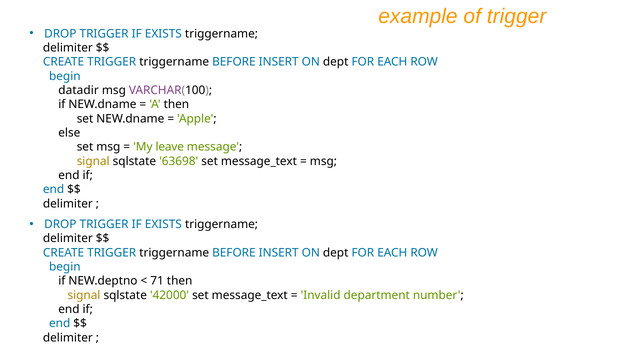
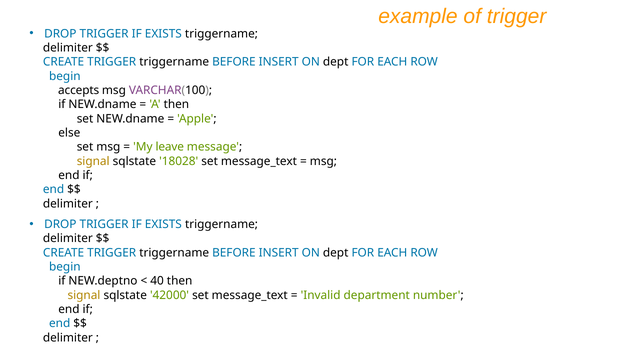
datadir: datadir -> accepts (79, 90)
63698: 63698 -> 18028 (179, 161)
71: 71 -> 40 (157, 281)
